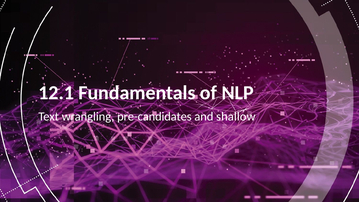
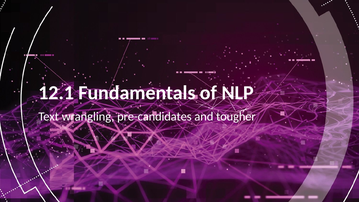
shallow: shallow -> tougher (236, 116)
